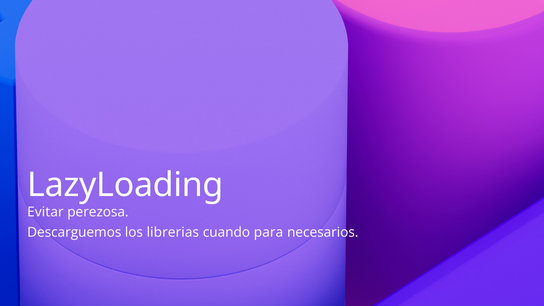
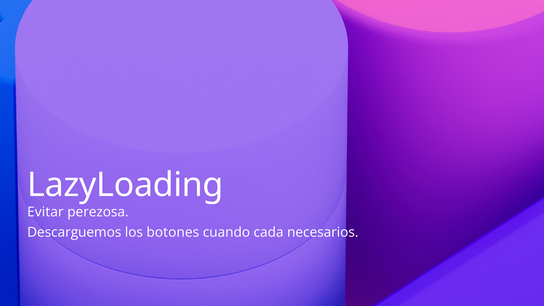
librerias: librerias -> botones (173, 232)
para: para -> cada (269, 232)
